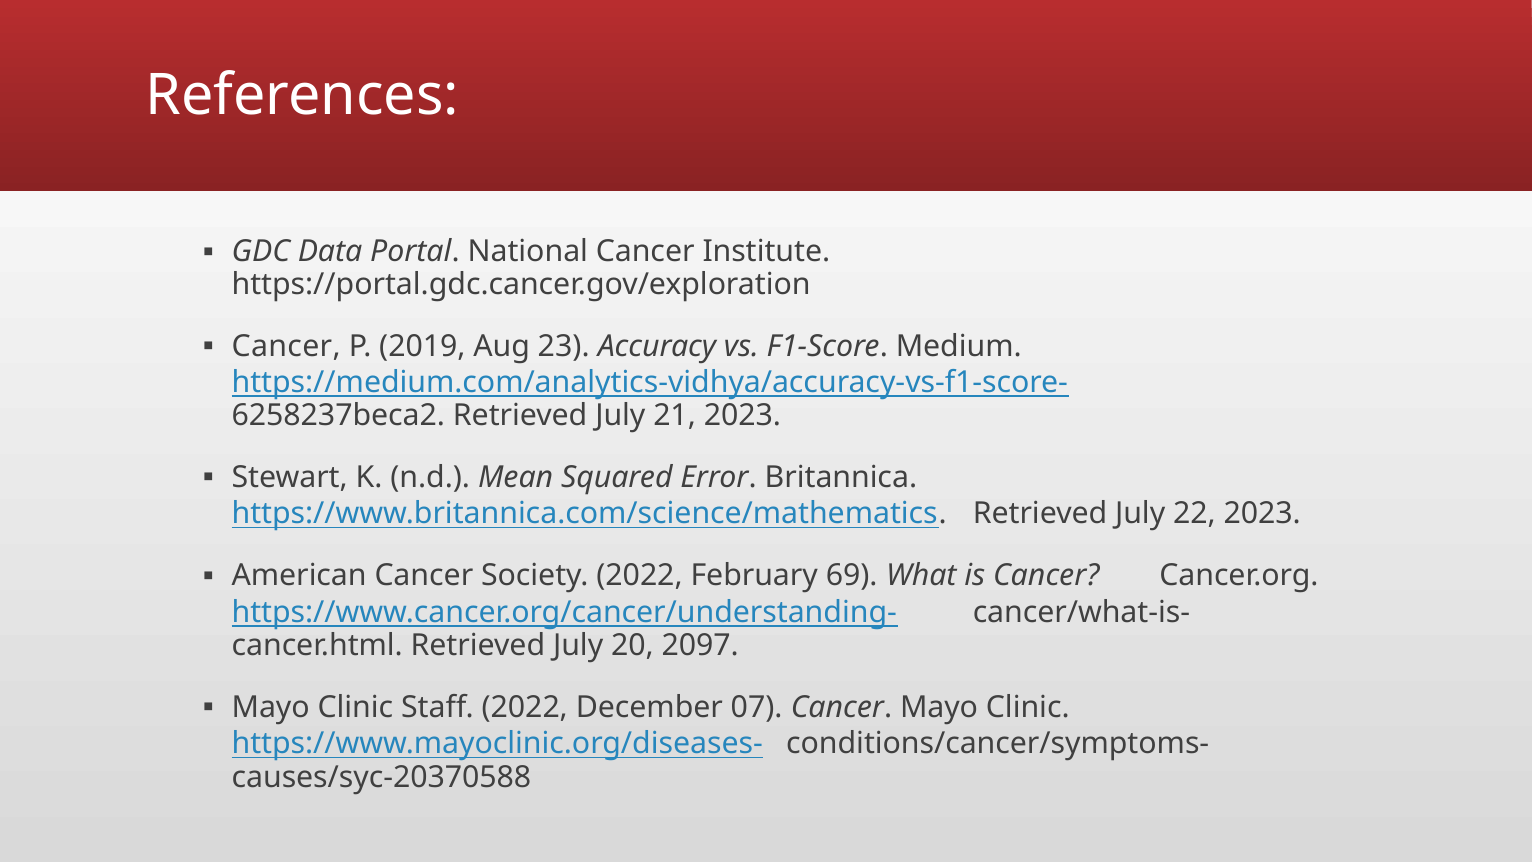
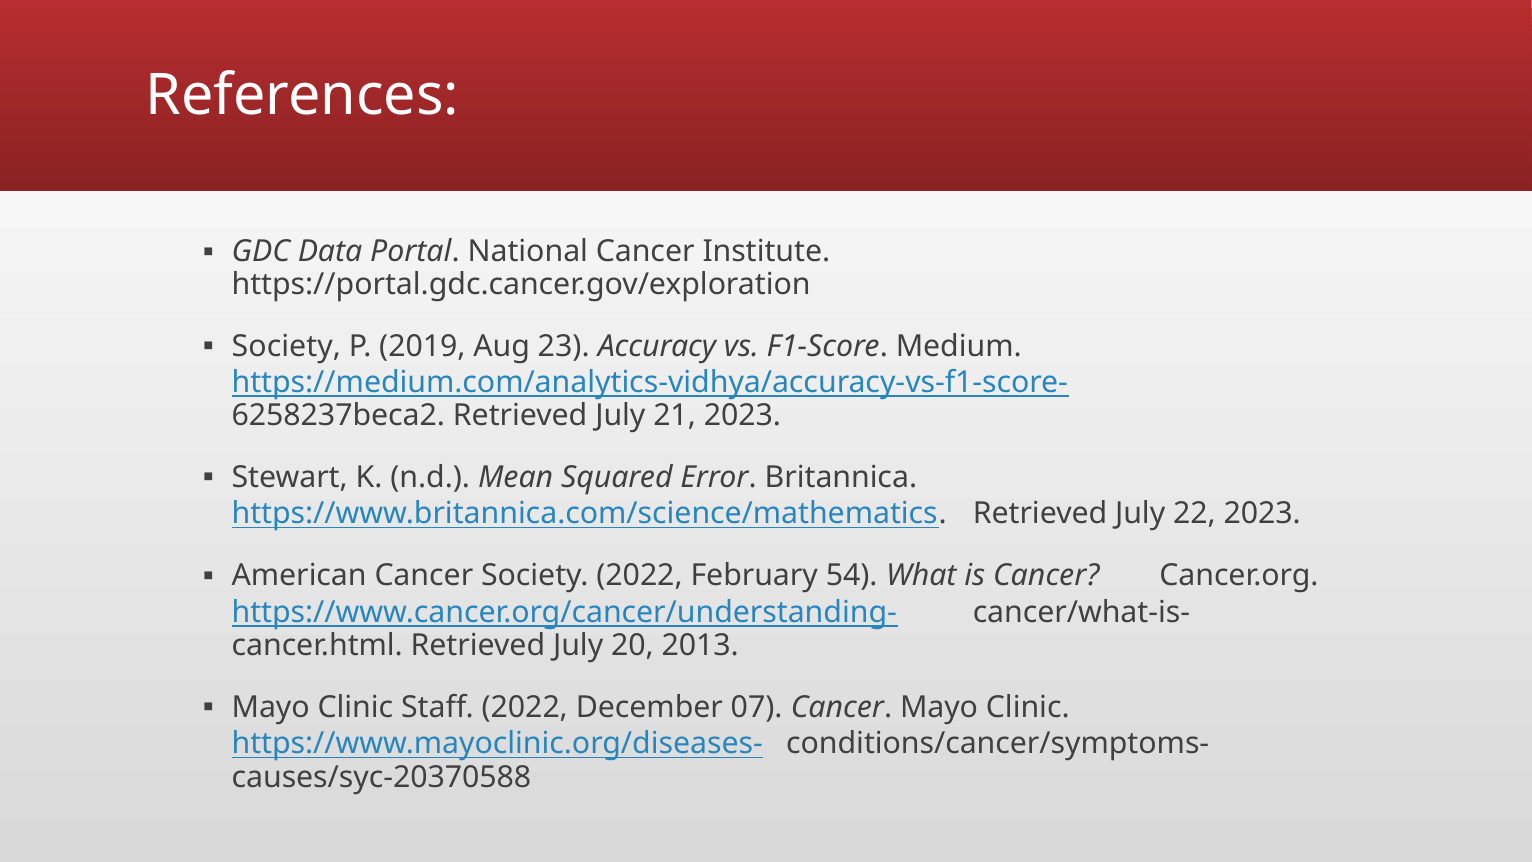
Cancer: Cancer -> Society (286, 346)
69: 69 -> 54 (852, 576)
2097: 2097 -> 2013 (700, 646)
